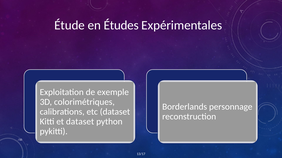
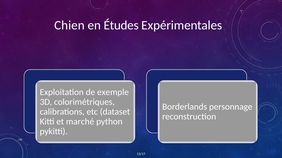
Étude: Étude -> Chien (69, 25)
et dataset: dataset -> marché (80, 122)
